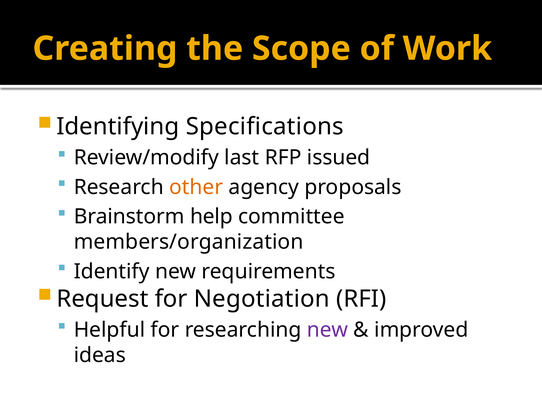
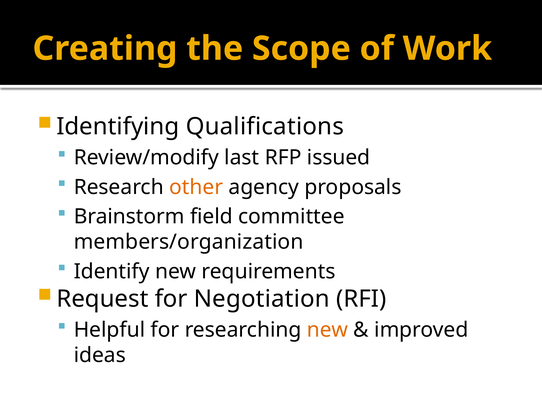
Specifications: Specifications -> Qualifications (265, 127)
help: help -> field (211, 217)
new colour: purple -> orange (327, 330)
